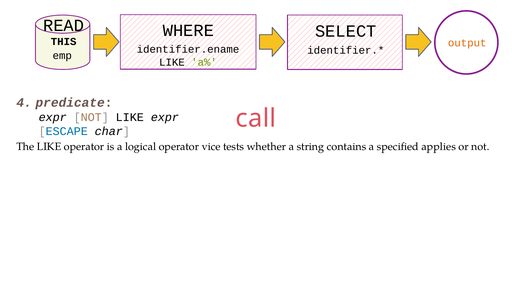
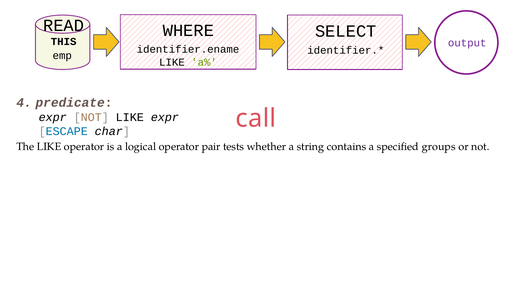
output colour: orange -> purple (467, 43)
vice: vice -> pair (211, 147)
applies: applies -> groups (439, 147)
